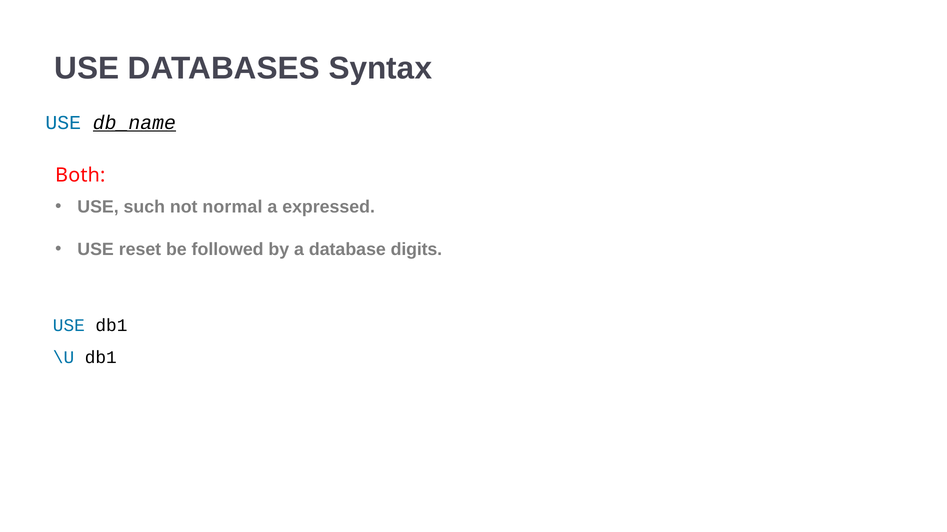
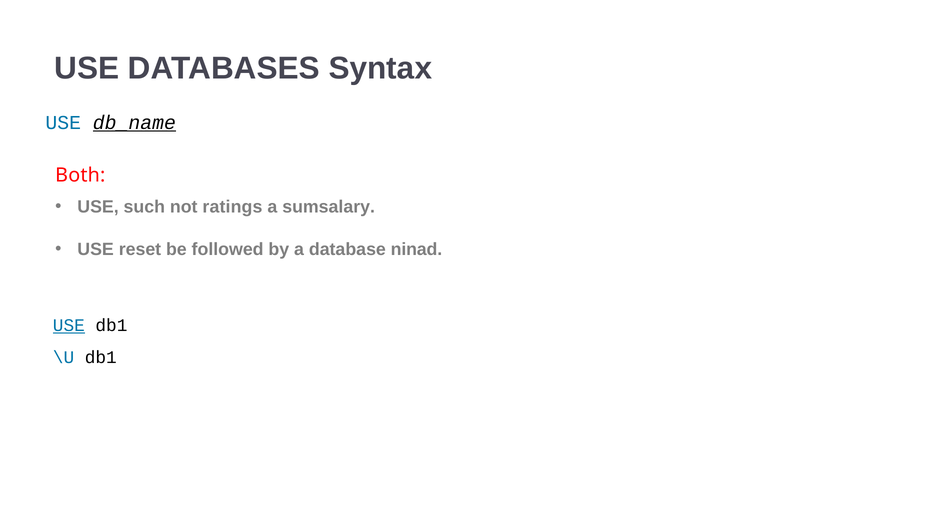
normal: normal -> ratings (232, 207)
expressed: expressed -> sumsalary (329, 207)
digits: digits -> ninad (416, 250)
USE underline: none -> present (69, 326)
